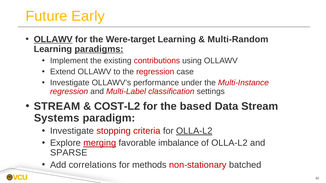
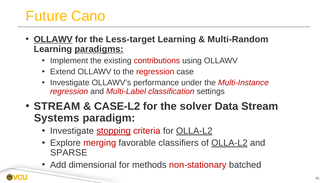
Early: Early -> Cano (88, 16)
Were-target: Were-target -> Less-target (130, 39)
COST-L2: COST-L2 -> CASE-L2 (117, 107)
based: based -> solver (196, 107)
stopping underline: none -> present (114, 131)
merging underline: present -> none (100, 143)
imbalance: imbalance -> classifiers (178, 143)
OLLA-L2 underline: none -> present (229, 143)
correlations: correlations -> dimensional (93, 165)
